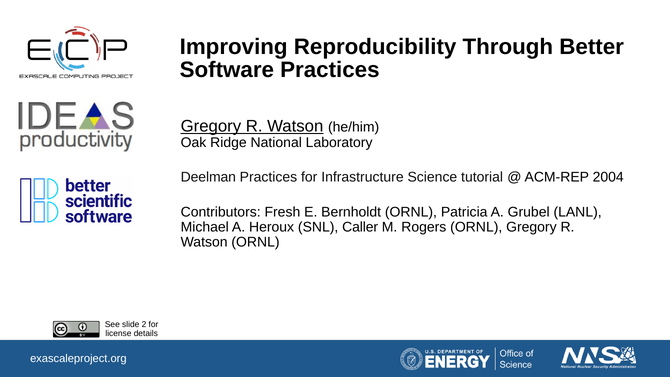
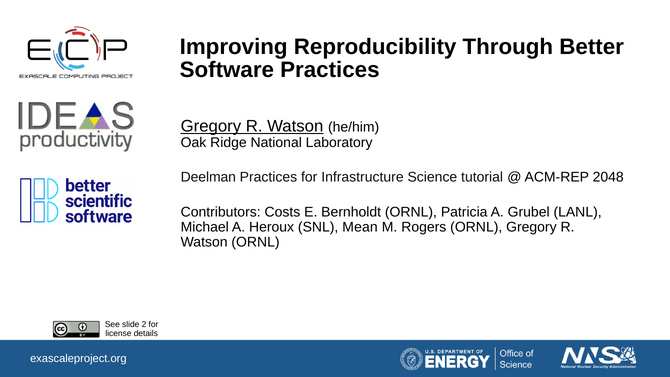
2004: 2004 -> 2048 (608, 177)
Fresh: Fresh -> Costs (282, 212)
Caller: Caller -> Mean (360, 227)
